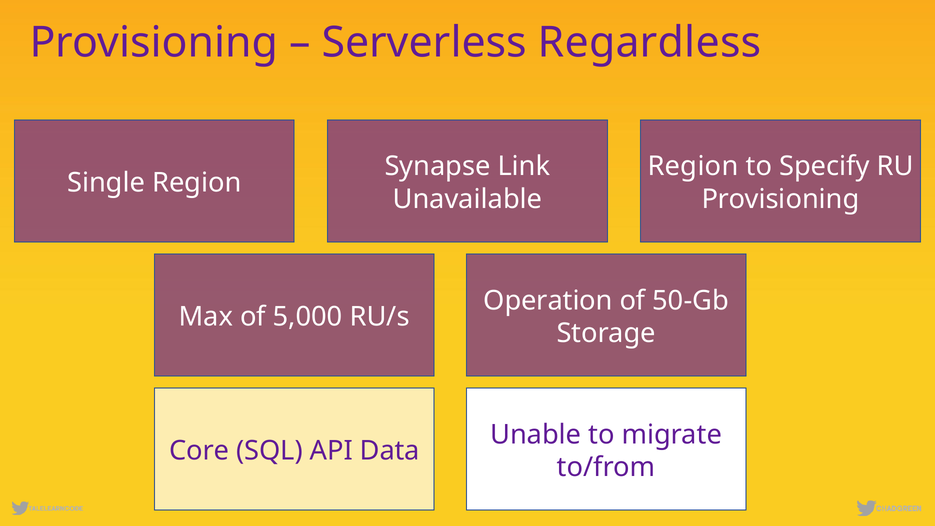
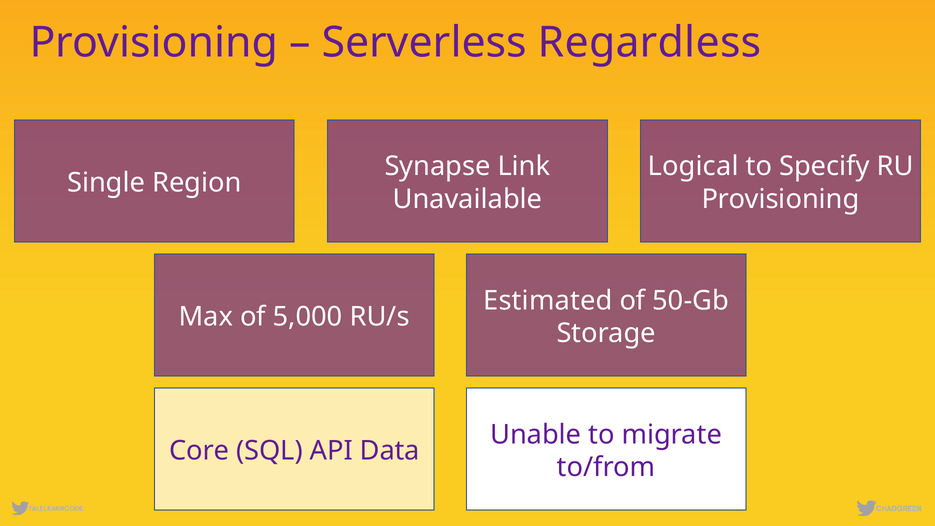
Region: Region -> Logical (693, 166)
Operation: Operation -> Estimated (548, 300)
